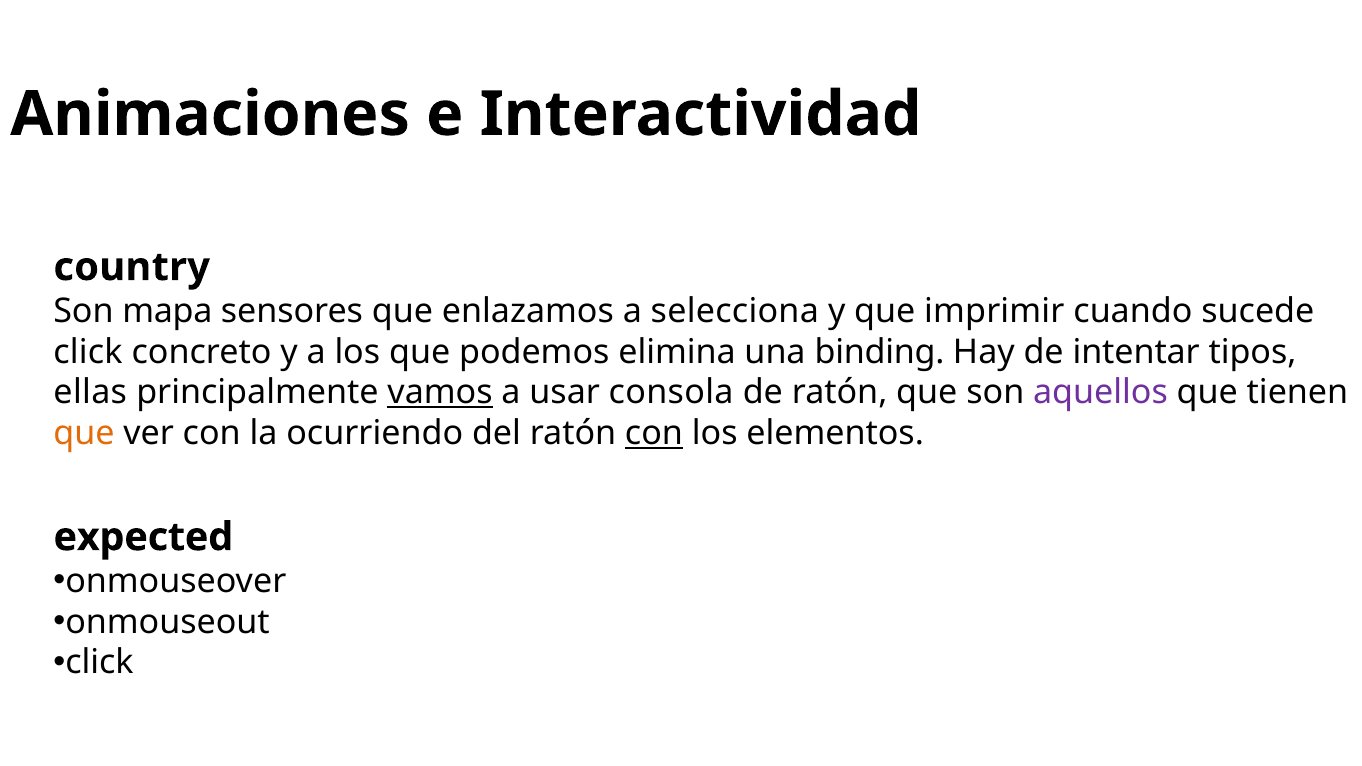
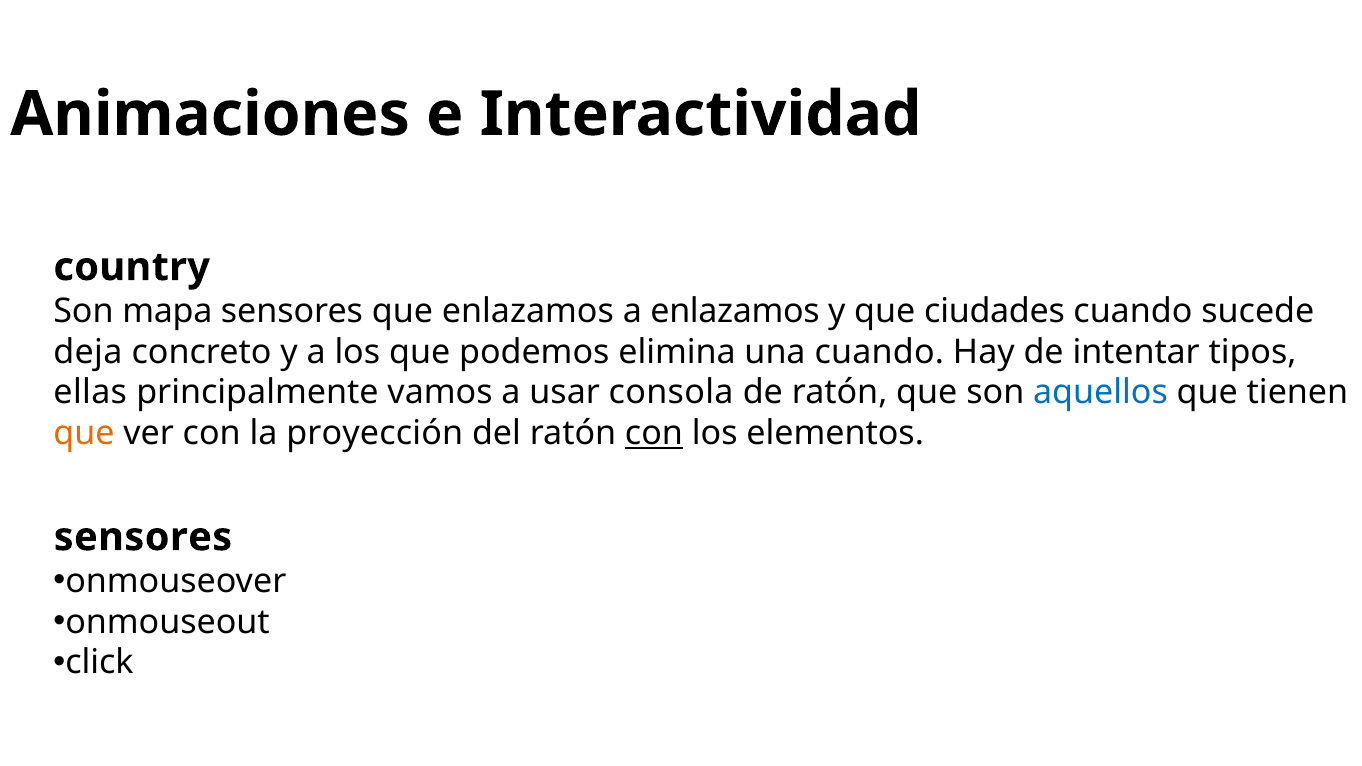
a selecciona: selecciona -> enlazamos (735, 311)
imprimir: imprimir -> ciudades (995, 311)
click: click -> deja (88, 352)
una binding: binding -> cuando (879, 352)
vamos underline: present -> none (440, 393)
aquellos colour: purple -> blue (1100, 393)
ocurriendo: ocurriendo -> proyección (375, 434)
expected: expected -> sensores (143, 537)
